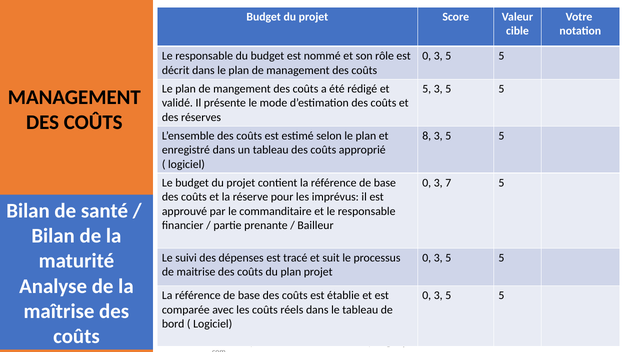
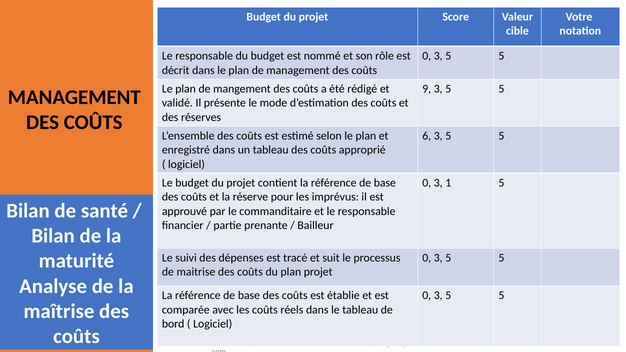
5: 5 -> 9 (427, 89)
8: 8 -> 6 (427, 136)
3 7: 7 -> 1 (448, 183)
